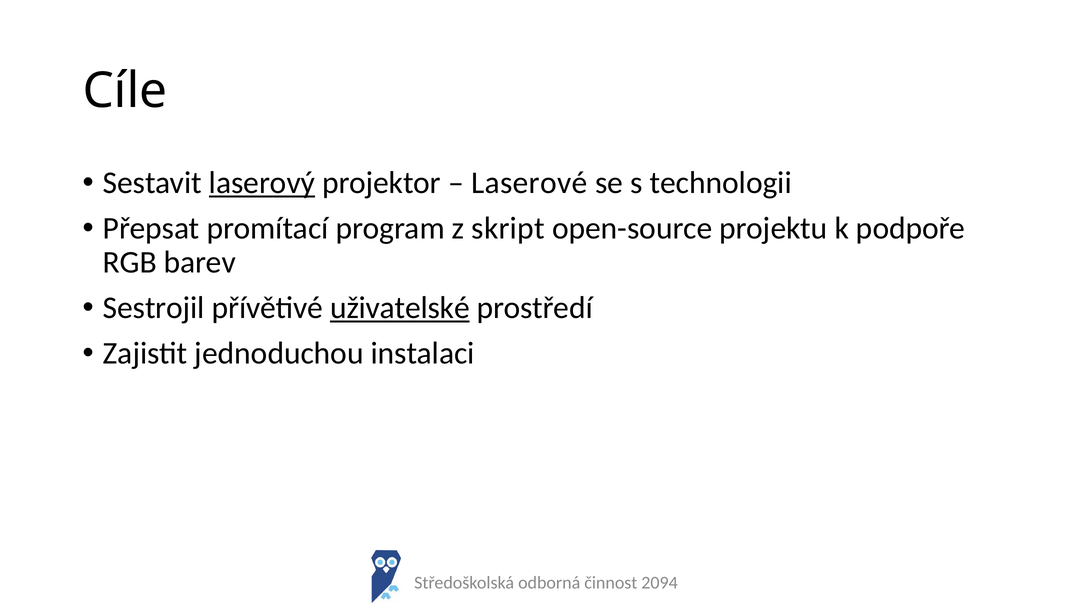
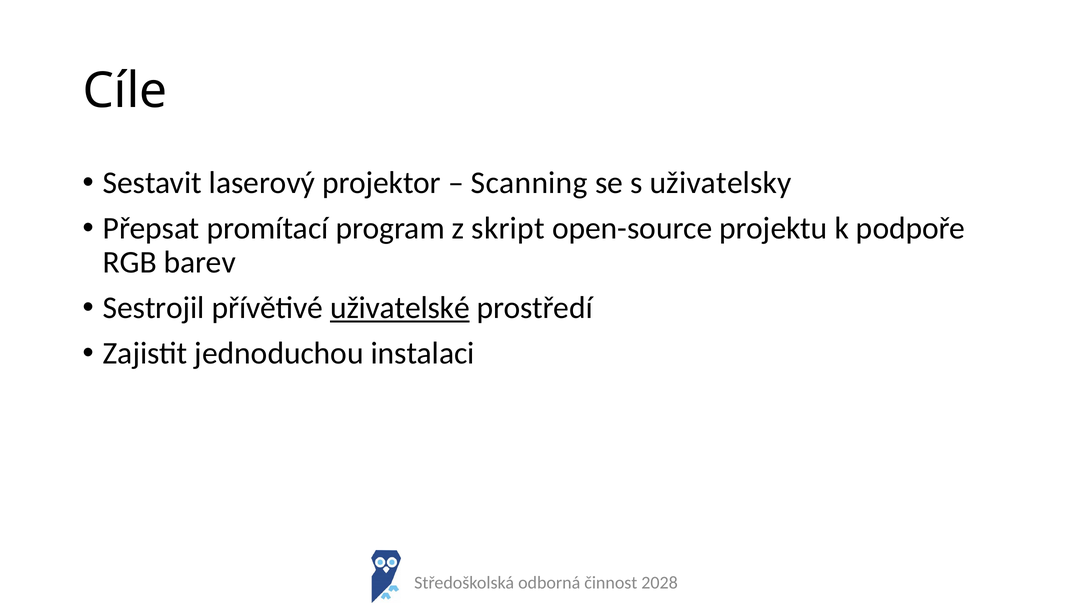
laserový underline: present -> none (262, 183)
Laserové: Laserové -> Scanning (529, 183)
technologii: technologii -> uživatelsky (721, 183)
2094: 2094 -> 2028 (660, 583)
